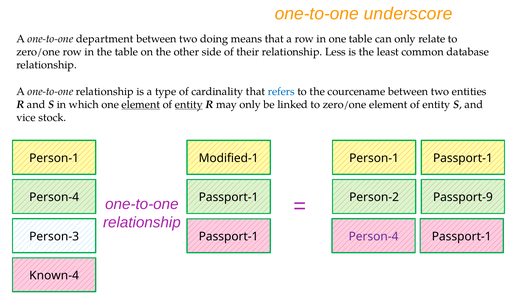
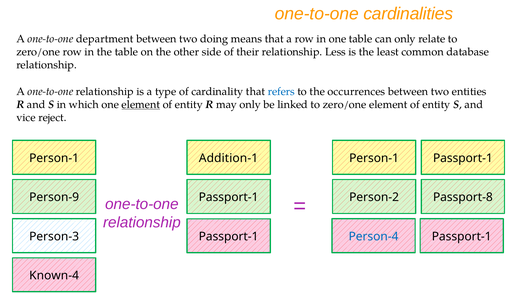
underscore: underscore -> cardinalities (408, 14)
courcename: courcename -> occurrences (356, 91)
entity underline: present -> none (189, 104)
stock: stock -> reject (52, 117)
Modified-1: Modified-1 -> Addition-1 (229, 158)
Person-4: Person-4 -> Person-9 (54, 197)
Passport-9: Passport-9 -> Passport-8 (463, 197)
Person-4 colour: purple -> blue (374, 236)
